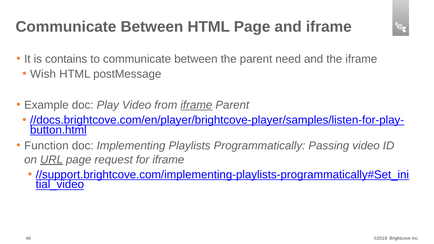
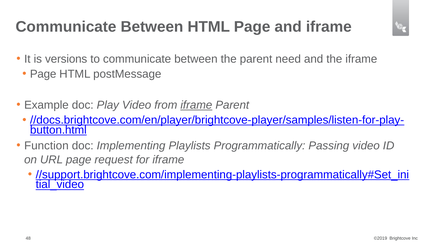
contains: contains -> versions (66, 59)
Wish: Wish -> Page (43, 74)
URL underline: present -> none (52, 160)
